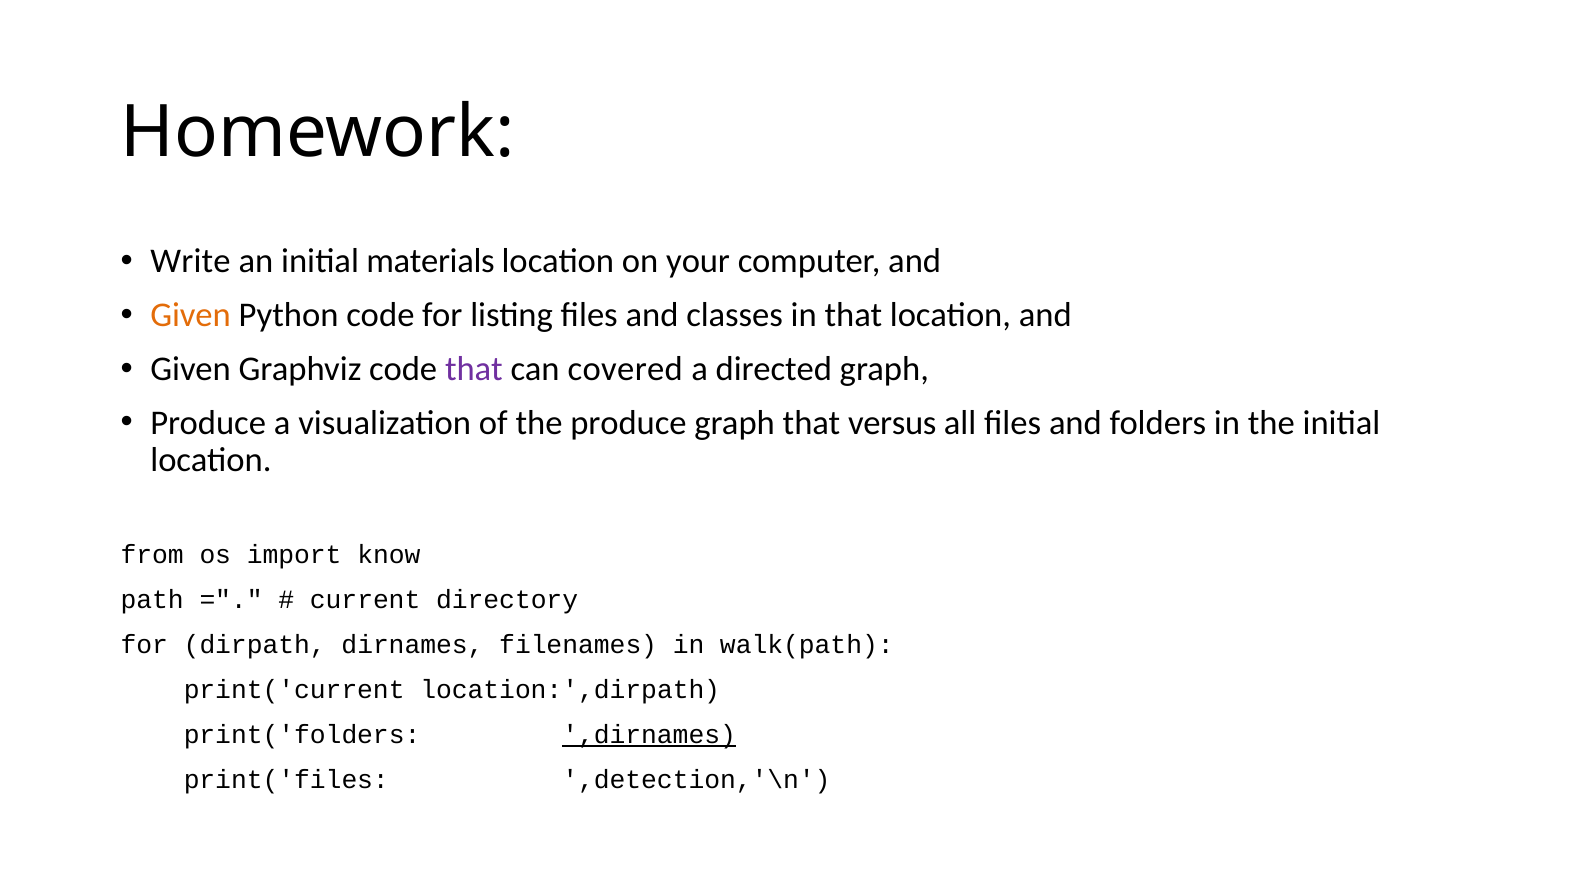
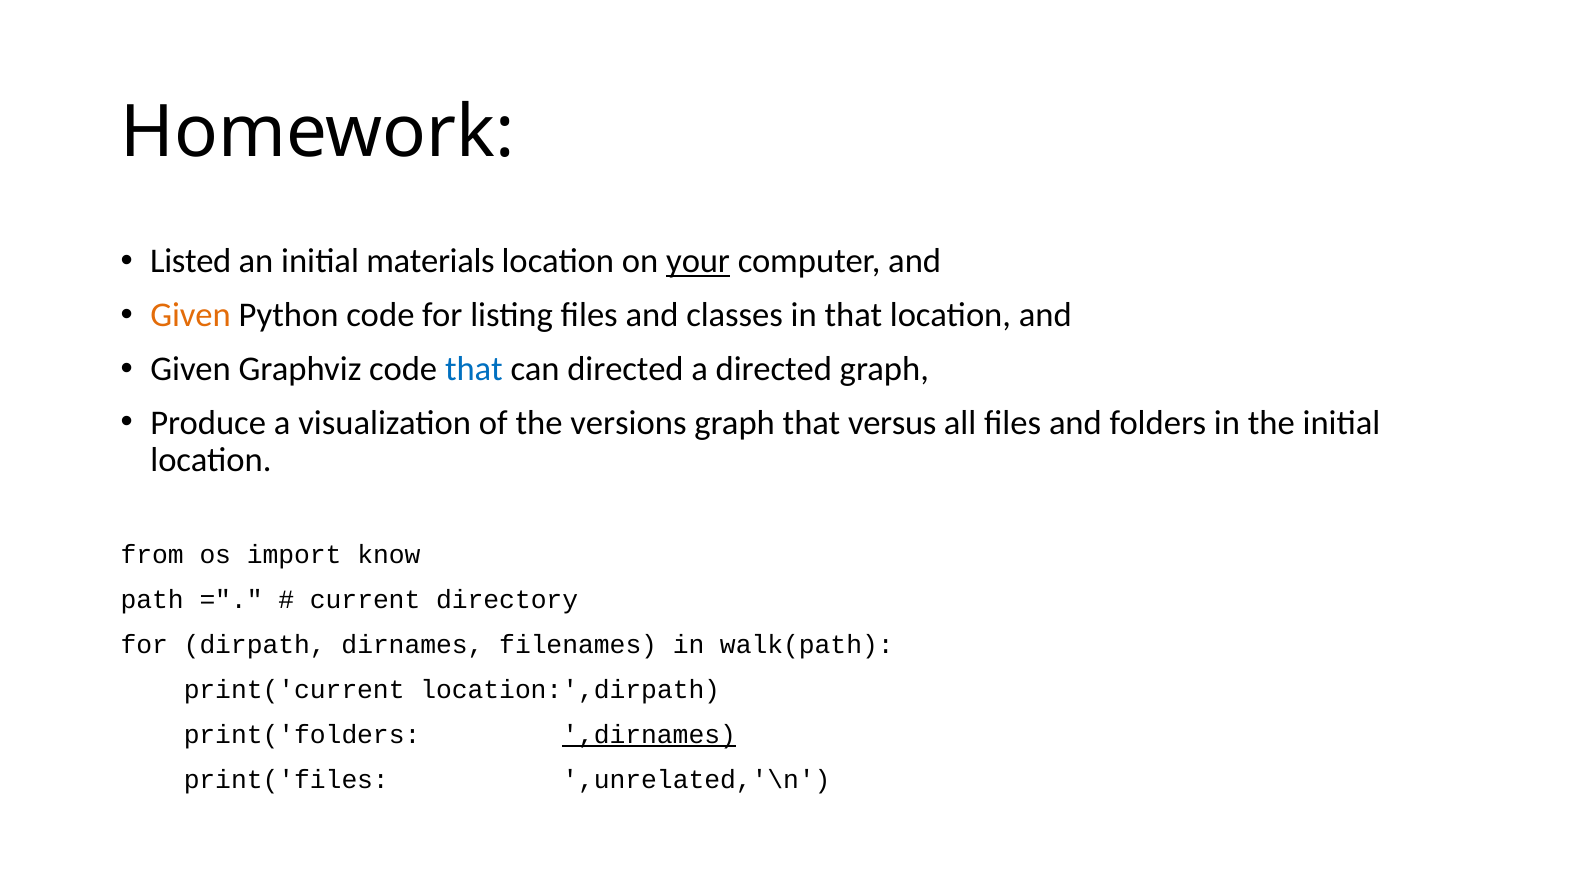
Write: Write -> Listed (191, 261)
your underline: none -> present (698, 261)
that colour: purple -> blue (474, 369)
can covered: covered -> directed (626, 369)
the produce: produce -> versions (628, 423)
,detection,'\n: ,detection,'\n -> ,unrelated,'\n (696, 780)
